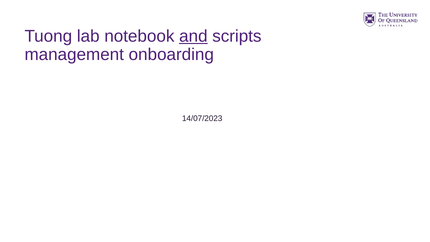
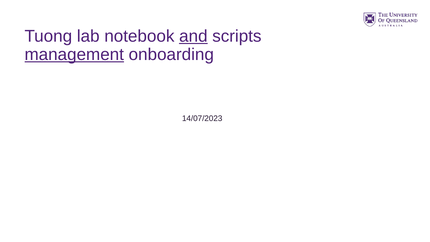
management underline: none -> present (74, 54)
